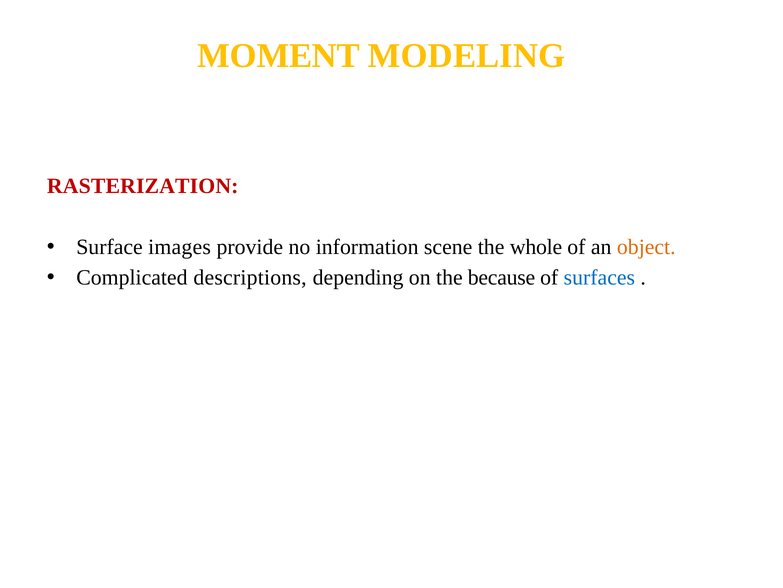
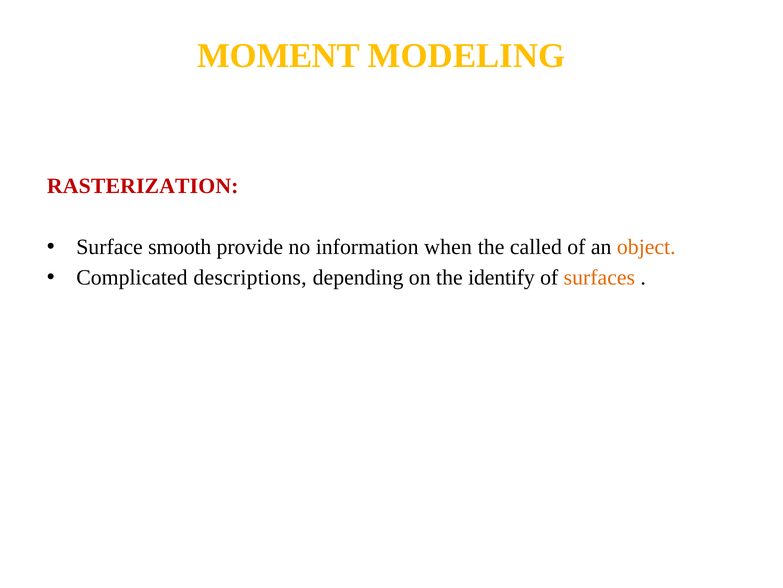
images: images -> smooth (180, 247)
scene: scene -> when (448, 247)
whole: whole -> called (536, 247)
because: because -> identify (501, 277)
surfaces colour: blue -> orange (599, 277)
